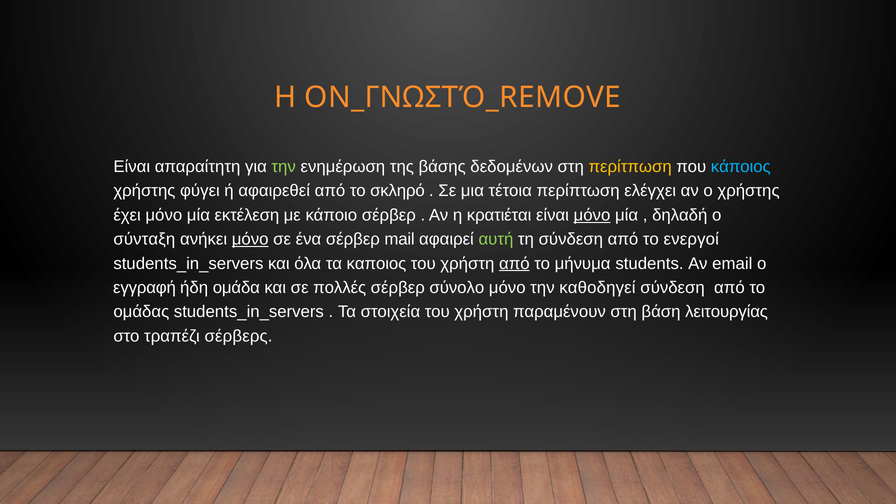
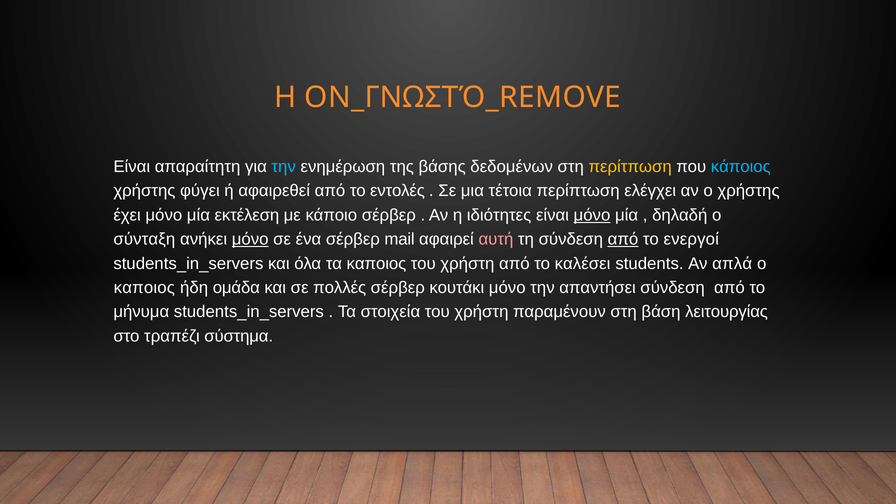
την colour: light green -> light blue (284, 167)
σκληρό: σκληρό -> εντολές (397, 191)
κρατιέται: κρατιέται -> ιδιότητες (499, 215)
αυτή colour: light green -> pink (496, 239)
από underline: none -> present (623, 239)
από underline: present -> none (514, 263)
μήνυμα: μήνυμα -> καλέσει (583, 263)
email: email -> απλά (732, 263)
εγγραφή: εγγραφή -> καποιος (144, 288)
σύνολο: σύνολο -> κουτάκι (457, 288)
καθοδηγεί: καθοδηγεί -> απαντήσει (598, 288)
ομάδας: ομάδας -> μήνυμα (141, 312)
σέρβερς: σέρβερς -> σύστημα (239, 336)
